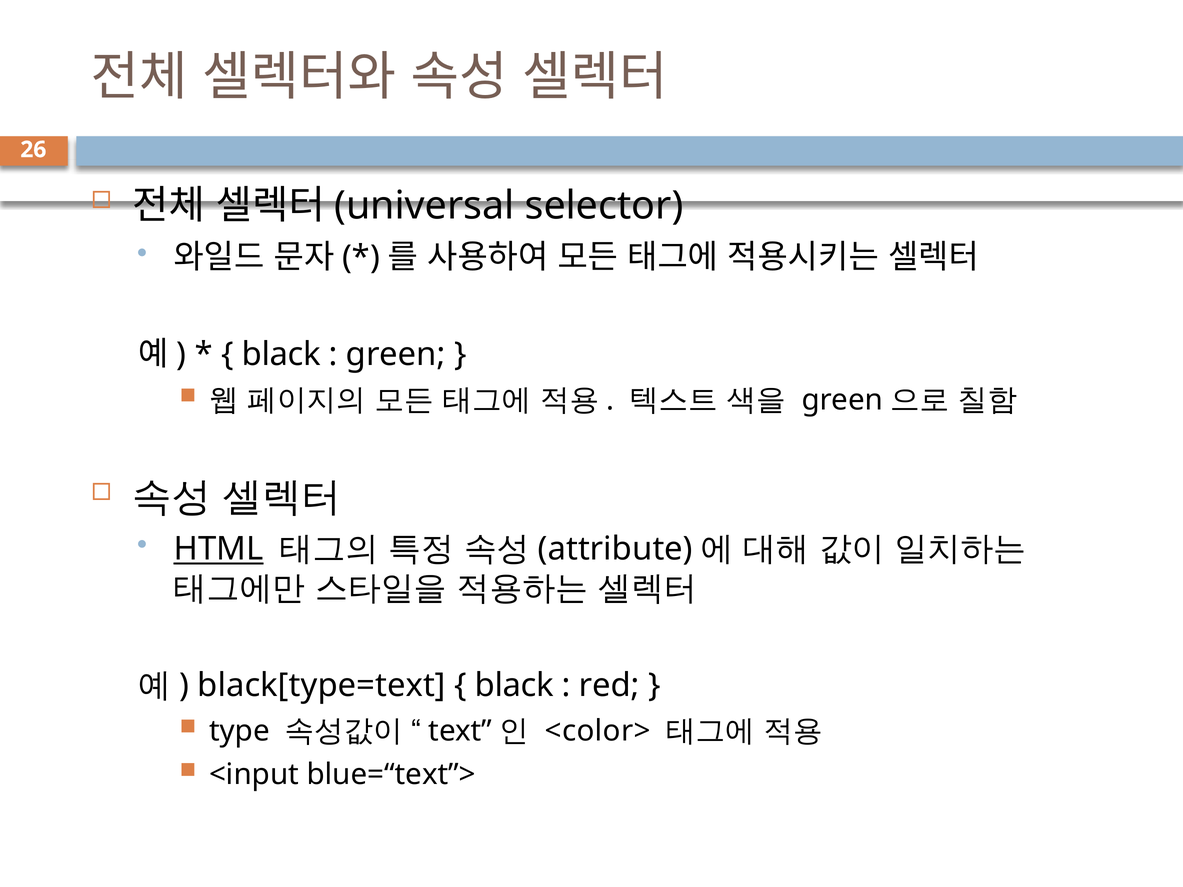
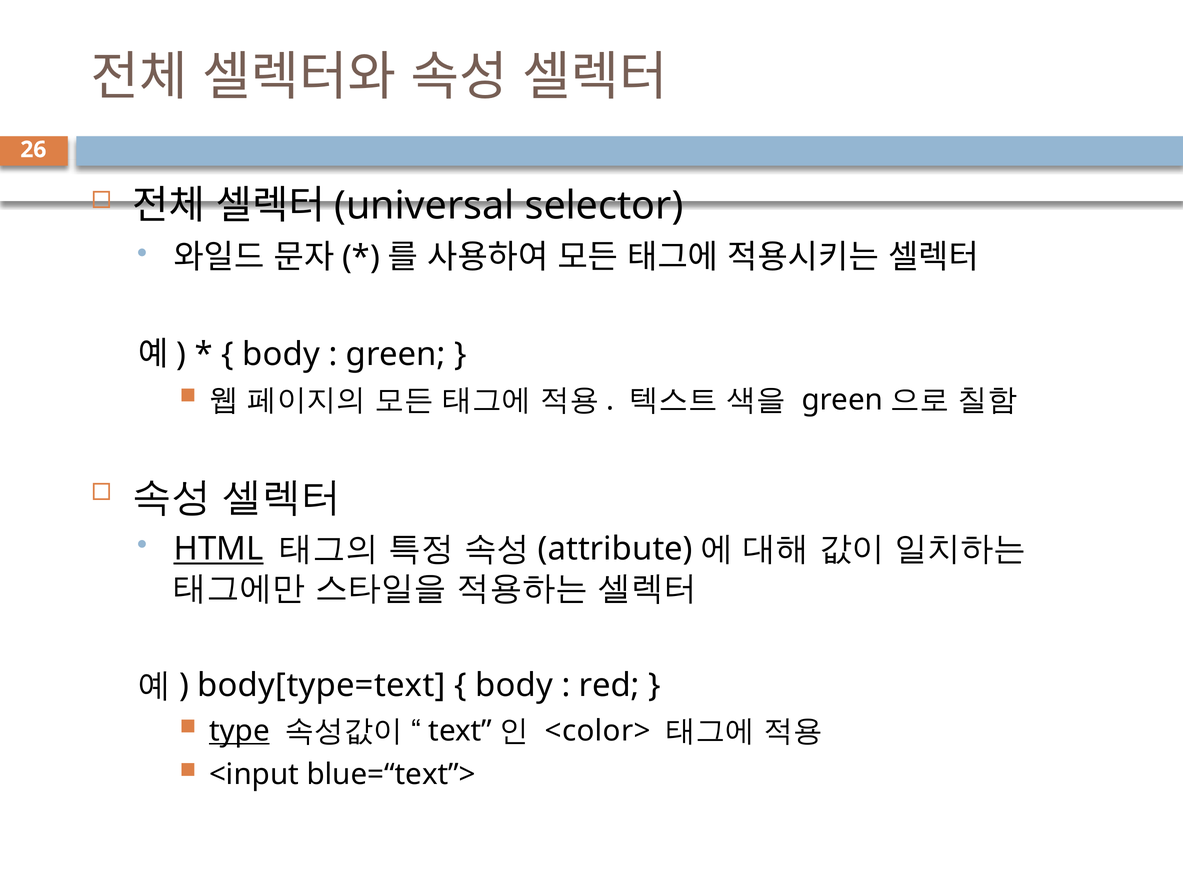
black: black -> body (281, 355)
black[type=text: black[type=text -> body[type=text (321, 686)
black: black -> body (514, 686)
type underline: none -> present (239, 731)
